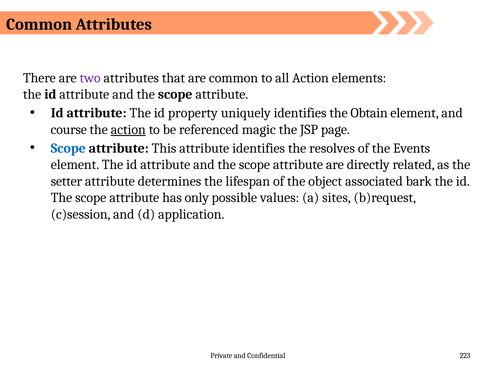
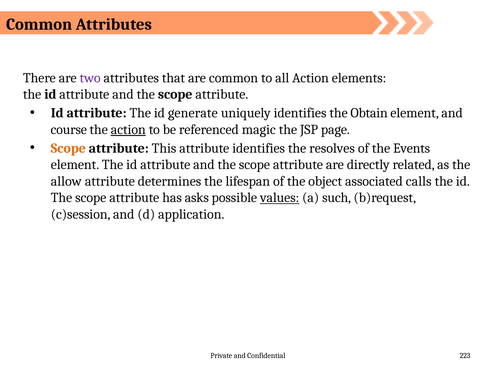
property: property -> generate (193, 113)
Scope colour: blue -> orange (68, 148)
setter: setter -> allow (66, 181)
bark: bark -> calls (419, 181)
only: only -> asks (197, 198)
values underline: none -> present (280, 198)
sites: sites -> such (337, 198)
